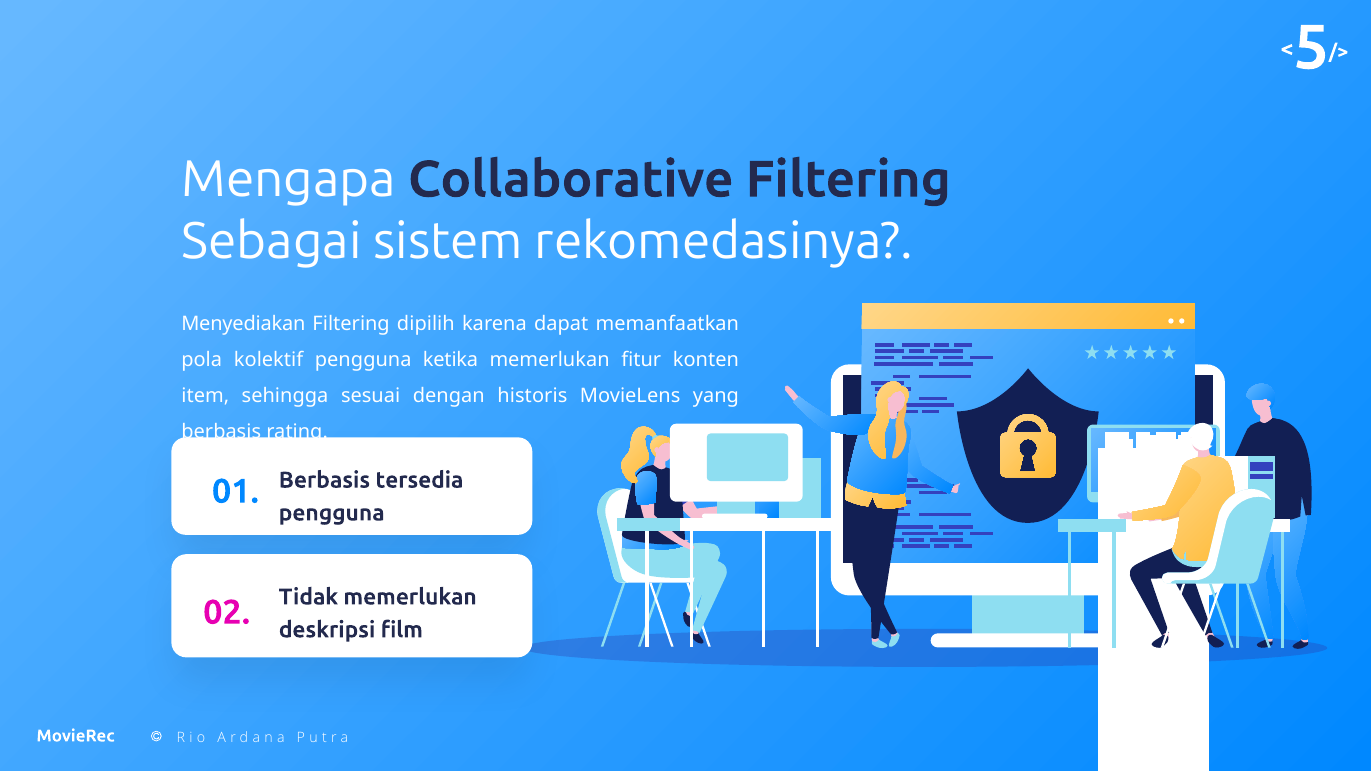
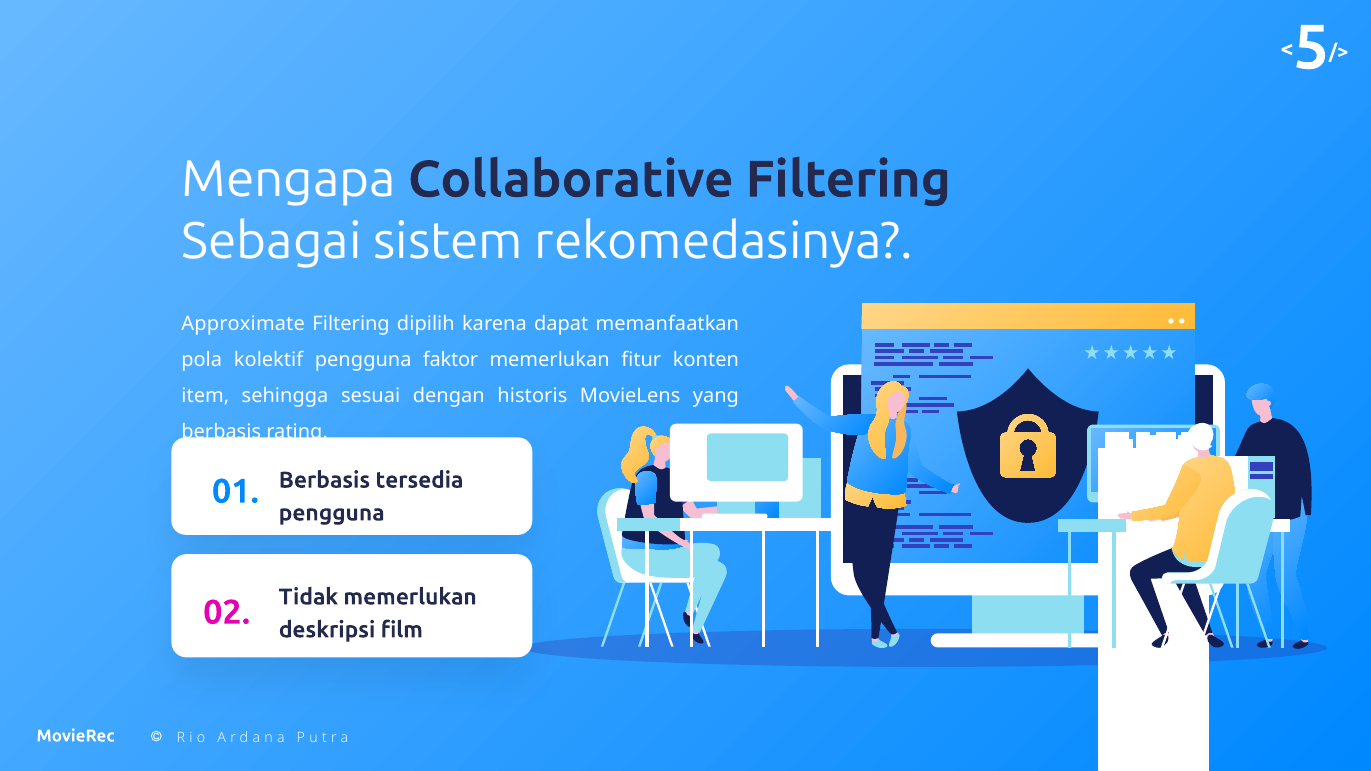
Menyediakan: Menyediakan -> Approximate (243, 324)
ketika: ketika -> faktor (451, 360)
